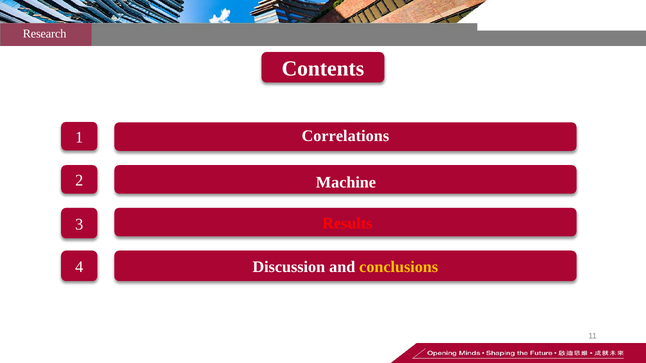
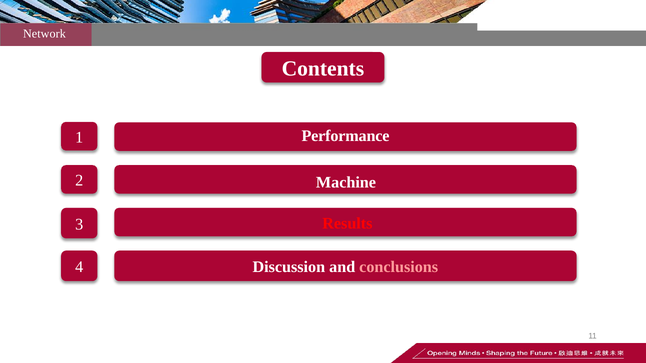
Research: Research -> Network (44, 34)
Correlations: Correlations -> Performance (346, 136)
conclusions colour: yellow -> pink (399, 267)
